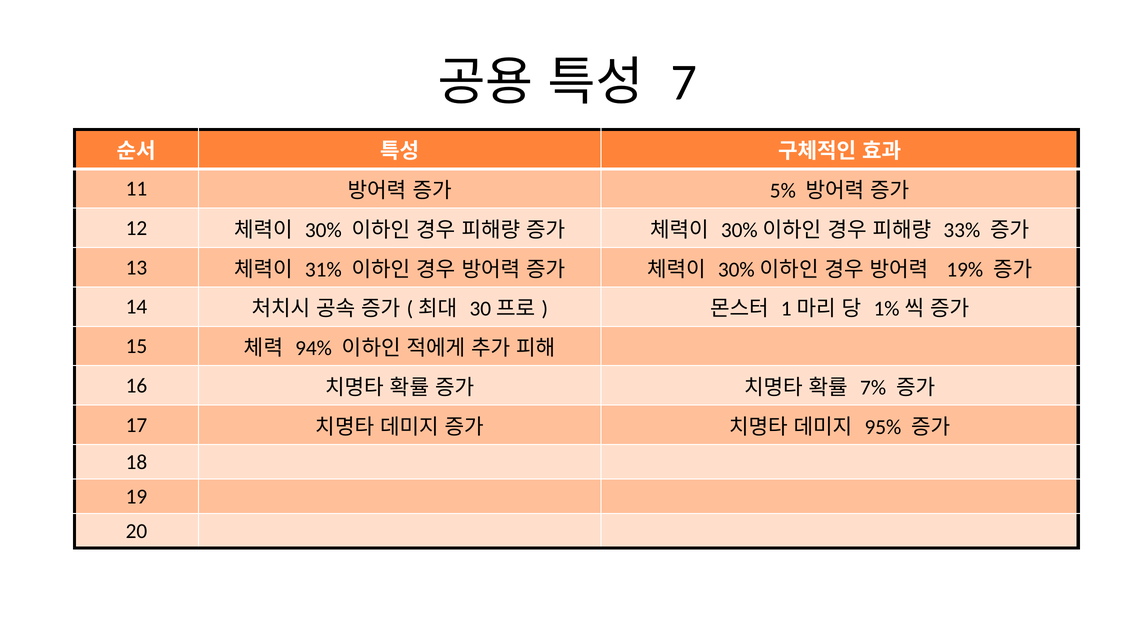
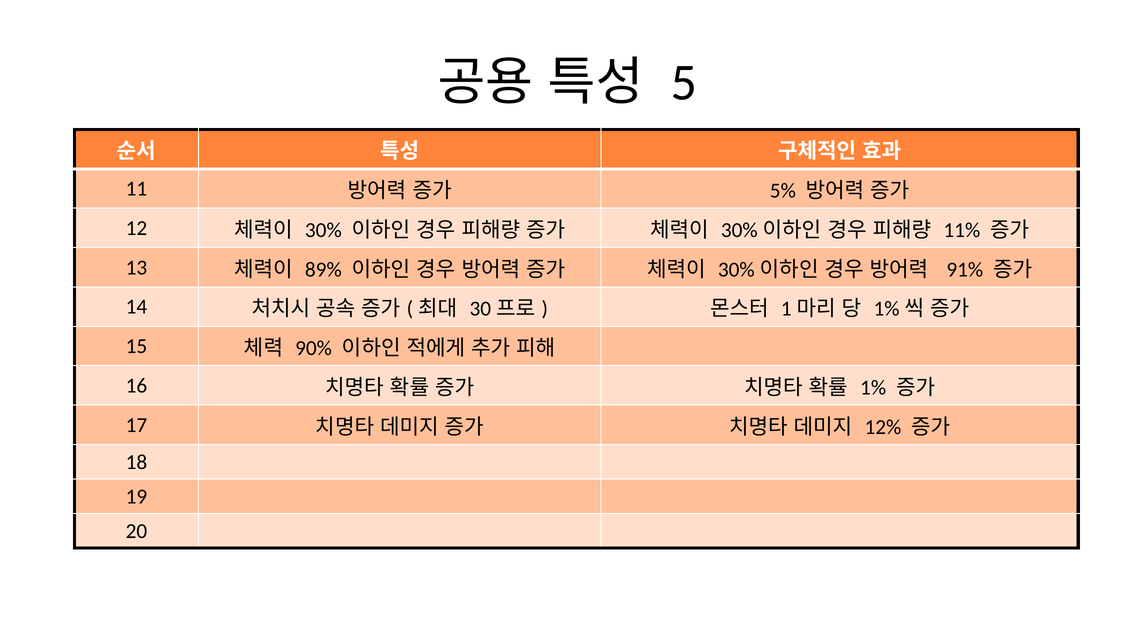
7: 7 -> 5 (684, 82)
33%: 33% -> 11% (962, 230)
31%: 31% -> 89% (323, 269)
19%: 19% -> 91% (965, 269)
94%: 94% -> 90% (314, 348)
7%: 7% -> 1% (873, 387)
95%: 95% -> 12% (883, 427)
